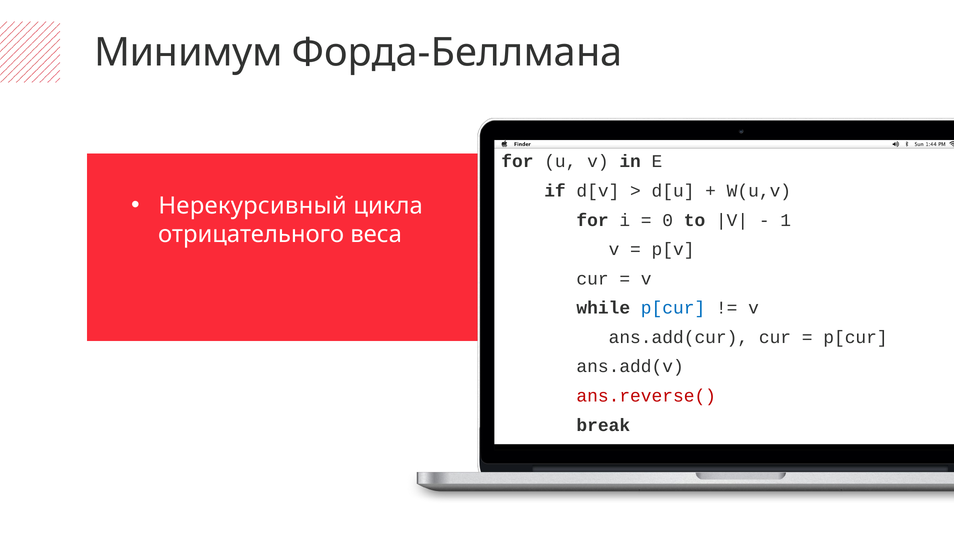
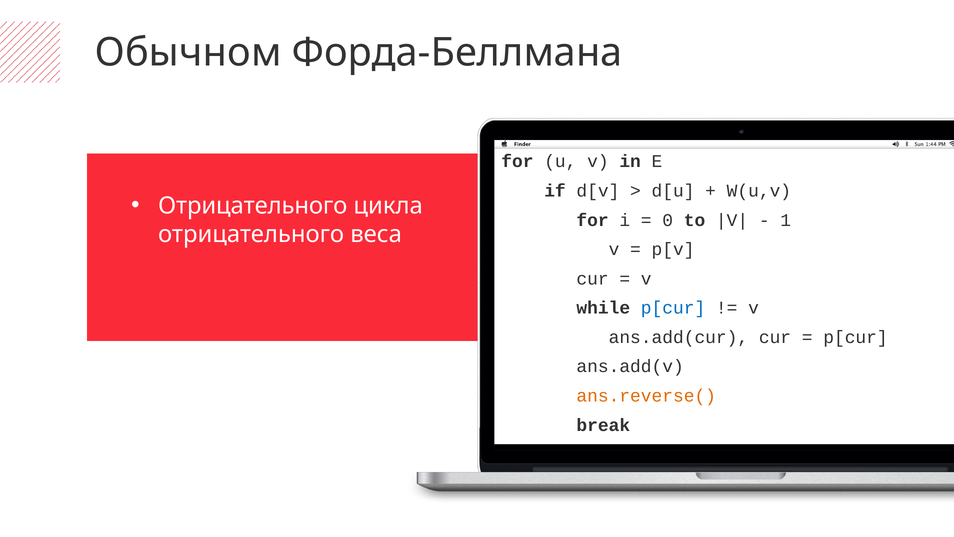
Минимум: Минимум -> Обычном (188, 53)
Нерекурсивный: Нерекурсивный -> Отрицательного (253, 206)
ans.reverse( colour: red -> orange (646, 396)
